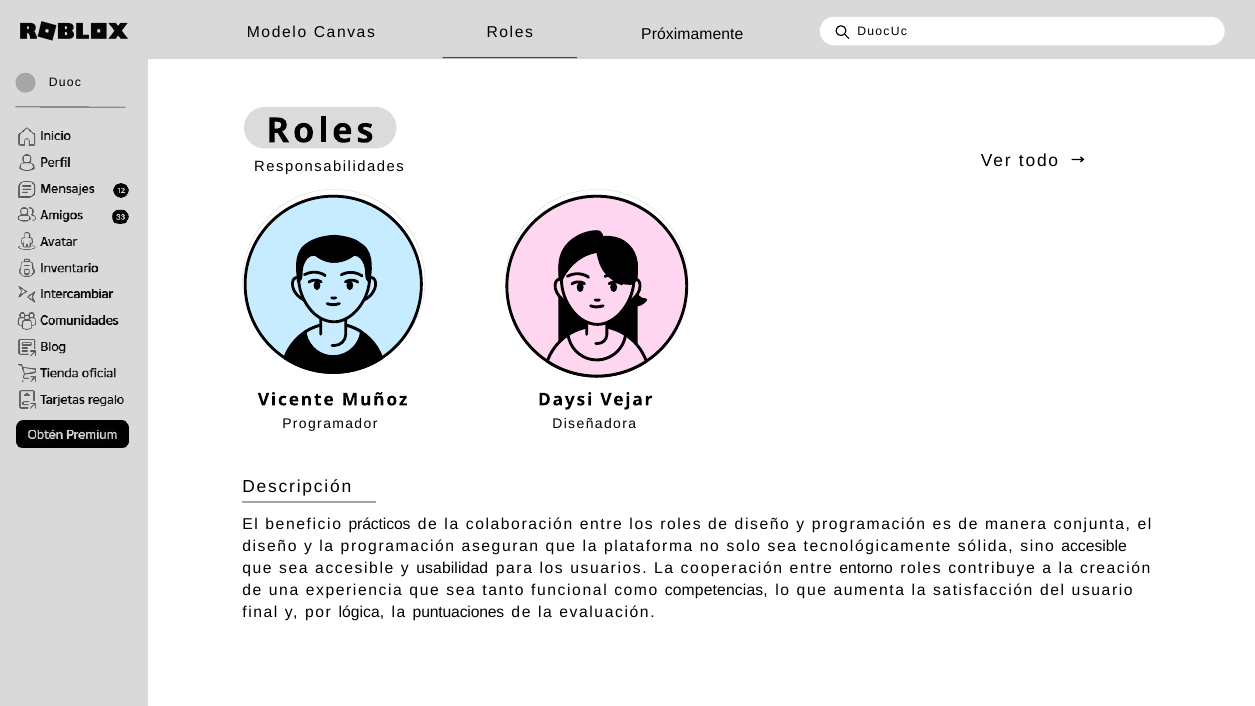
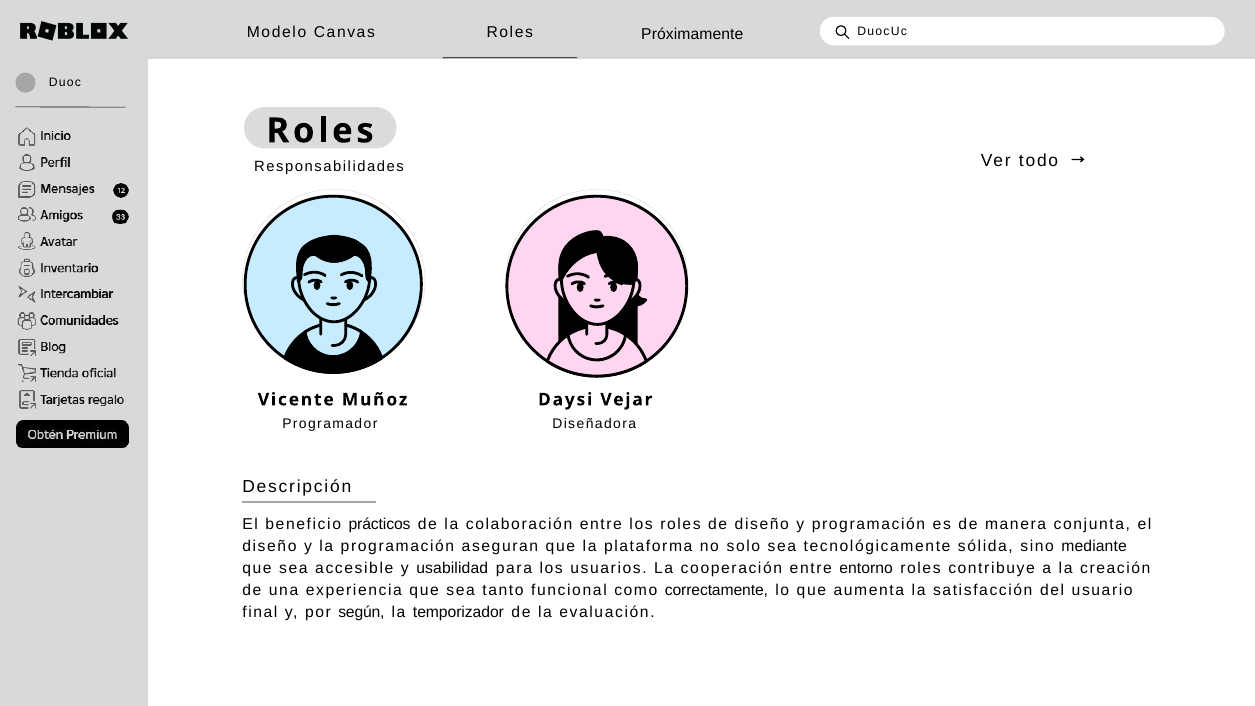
sino accesible: accesible -> mediante (1094, 546)
competencias: competencias -> correctamente (716, 590)
lógica: lógica -> según (361, 612)
puntuaciones: puntuaciones -> temporizador (458, 612)
